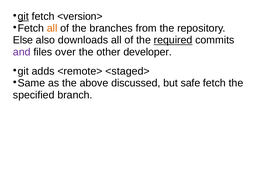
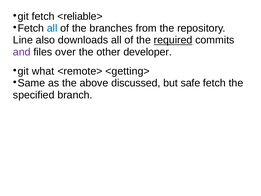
git underline: present -> none (23, 16)
<version>: <version> -> <reliable> (80, 16)
all colour: orange -> blue (52, 28)
Else: Else -> Line (23, 40)
adds: adds -> what (43, 71)
<staged>: <staged> -> <getting> (128, 71)
